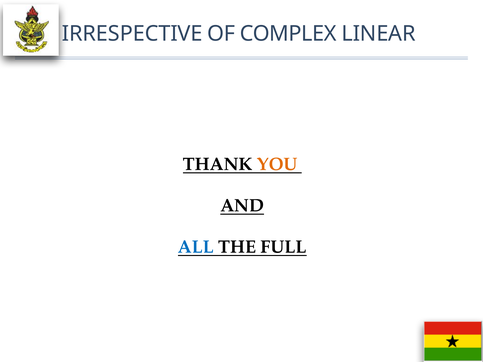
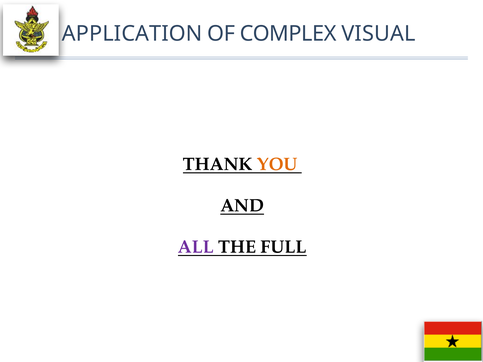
IRRESPECTIVE: IRRESPECTIVE -> APPLICATION (132, 34)
LINEAR: LINEAR -> VISUAL (378, 34)
ALL colour: blue -> purple (196, 247)
